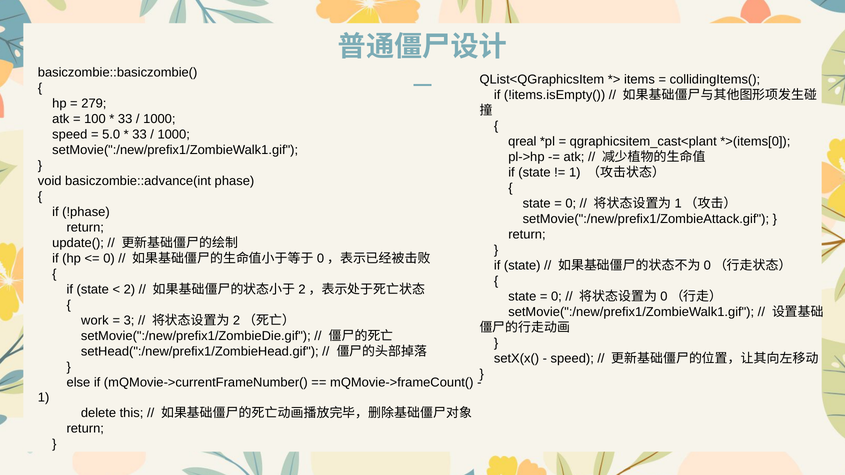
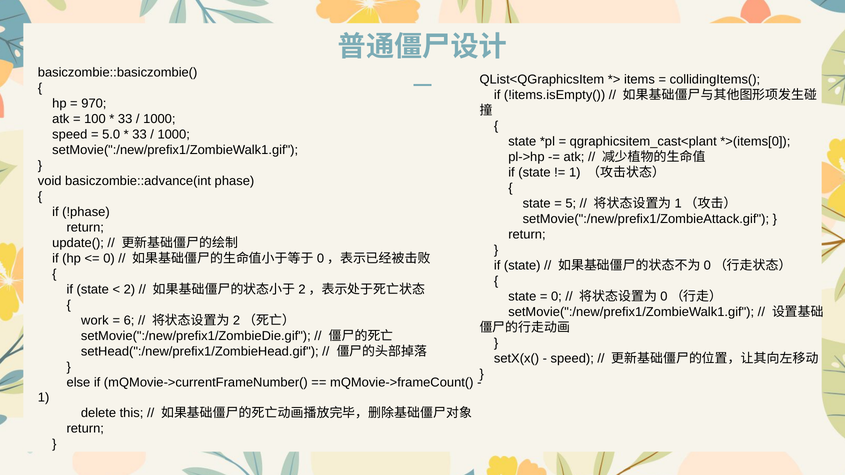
279: 279 -> 970 (94, 103)
qreal: qreal -> state (522, 142)
0: 0 -> 5 (571, 204)
3: 3 -> 6 (129, 321)
